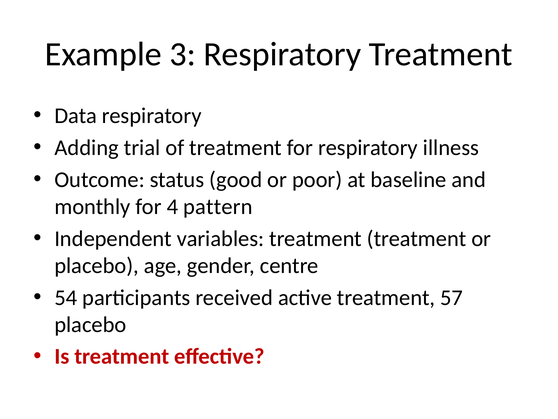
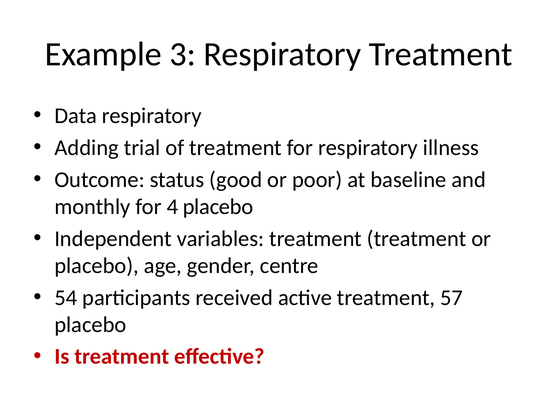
4 pattern: pattern -> placebo (218, 206)
